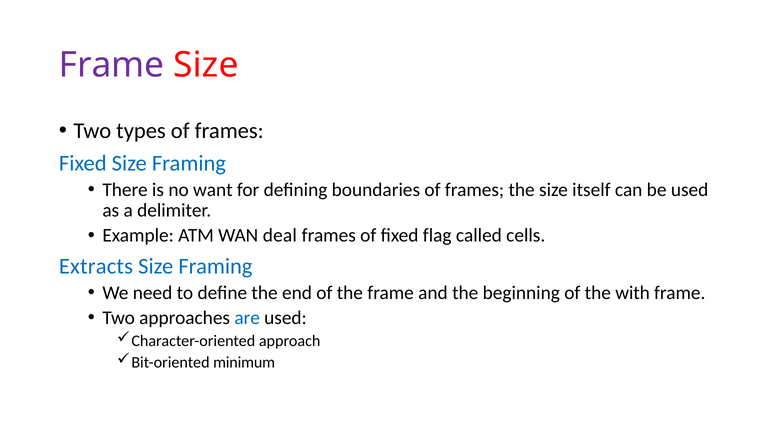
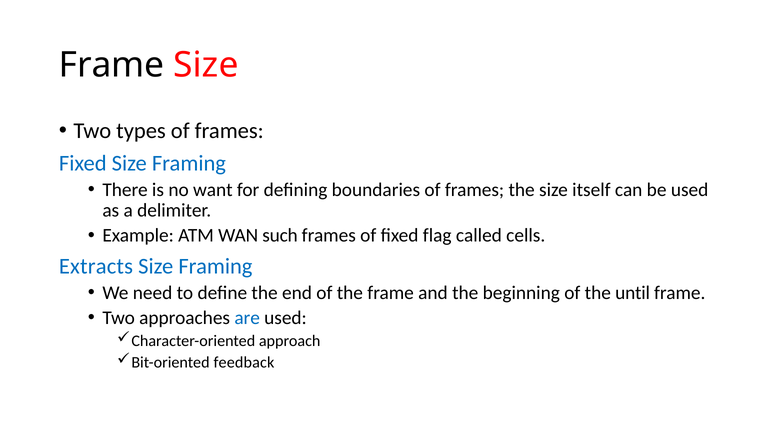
Frame colour: purple -> black (112, 65)
deal: deal -> such (280, 235)
with: with -> until (633, 293)
minimum: minimum -> feedback (244, 362)
